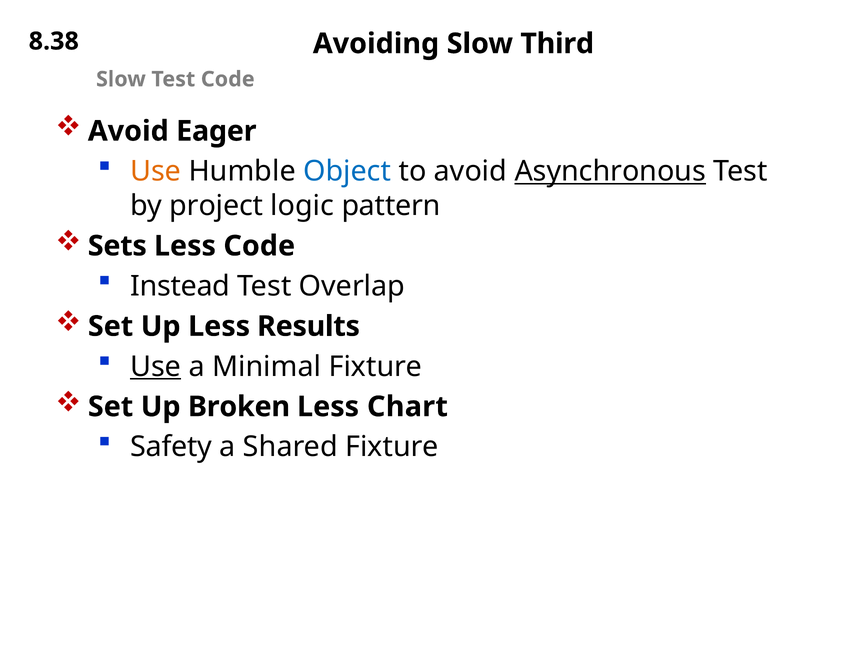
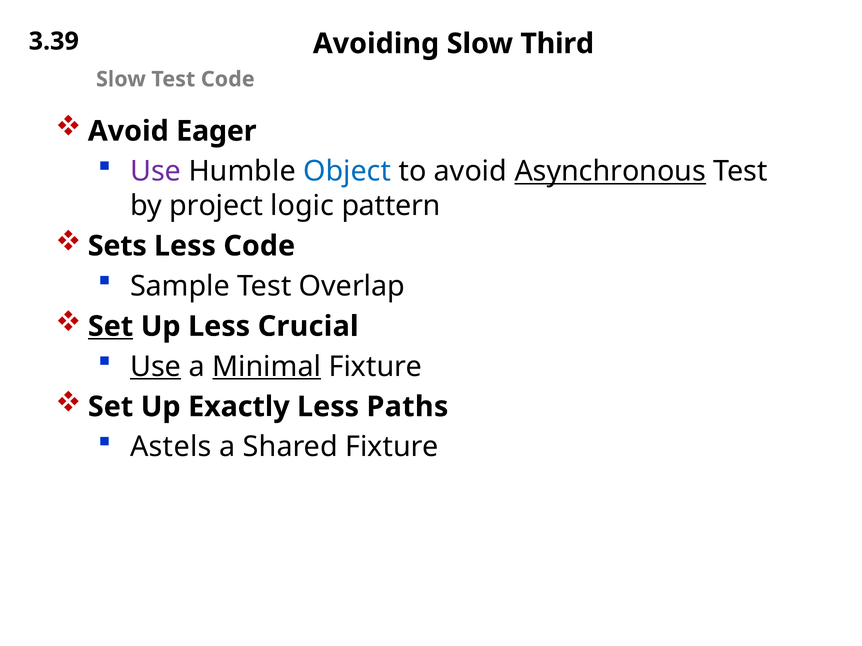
8.38: 8.38 -> 3.39 (54, 41)
Use colour: orange -> purple (156, 171)
Instead: Instead -> Sample (180, 286)
Set underline: none -> present (111, 327)
Results: Results -> Crucial (308, 327)
Minimal underline: none -> present (267, 367)
Broken: Broken -> Exactly (239, 407)
Chart: Chart -> Paths (407, 407)
Safety: Safety -> Astels (171, 447)
